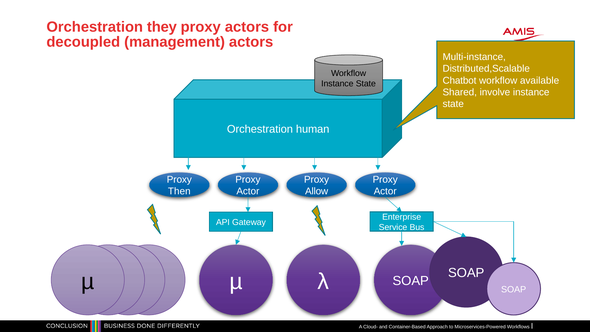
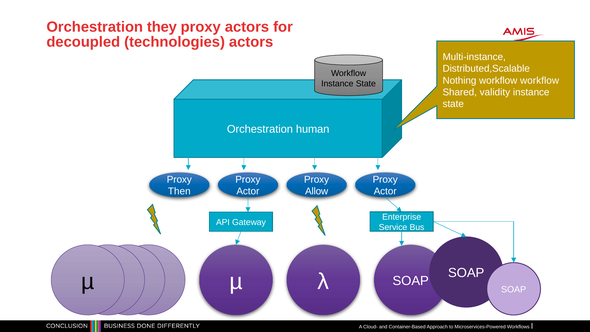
management: management -> technologies (175, 42)
Chatbot: Chatbot -> Nothing (459, 80)
workflow available: available -> workflow (540, 80)
involve: involve -> validity (495, 92)
